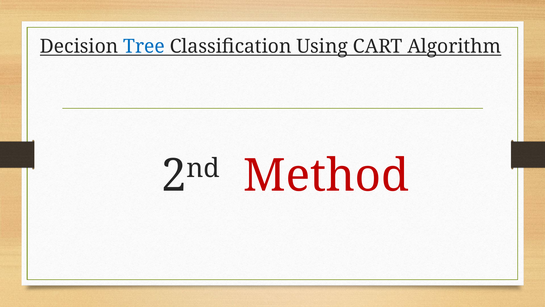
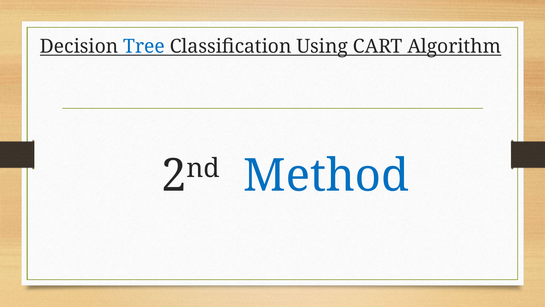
Method colour: red -> blue (326, 176)
